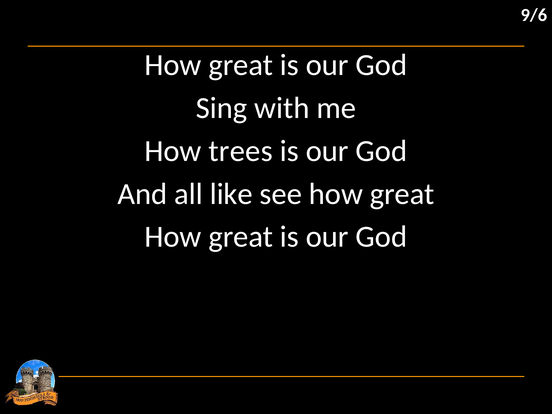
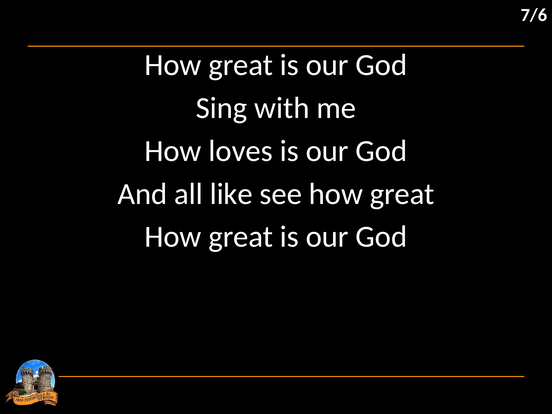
9/6: 9/6 -> 7/6 (534, 15)
trees: trees -> loves (241, 151)
